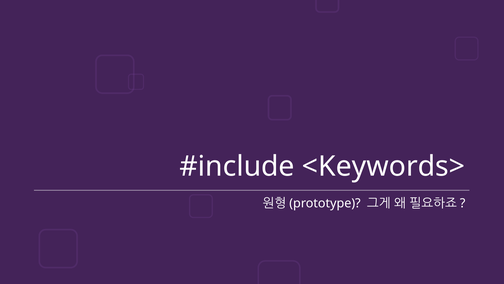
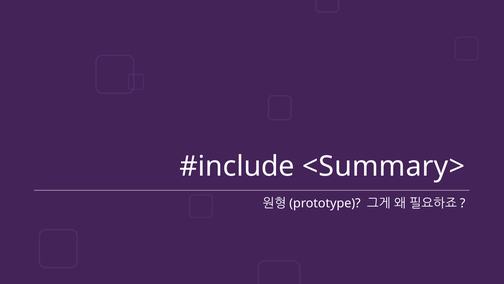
<Keywords>: <Keywords> -> <Summary> (383, 166)
